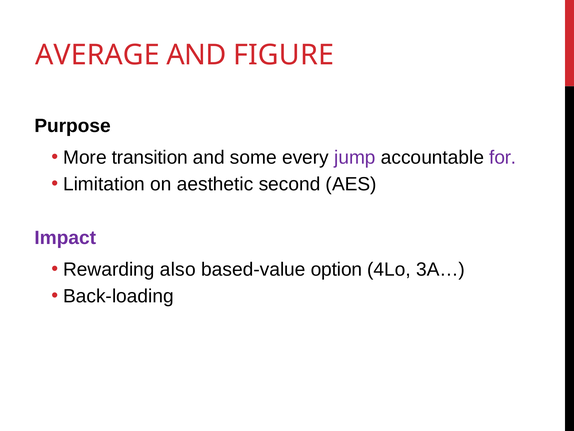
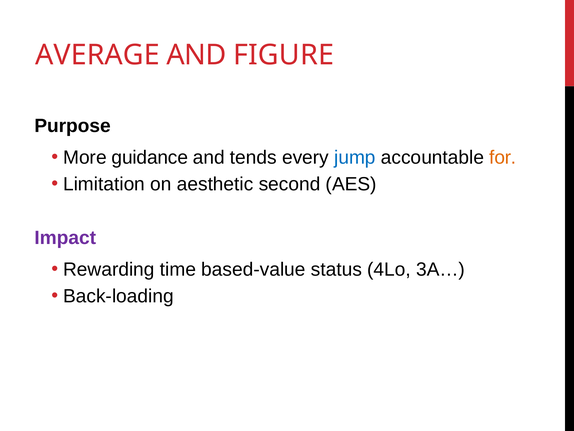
transition: transition -> guidance (150, 157)
some: some -> tends (253, 157)
jump colour: purple -> blue (355, 157)
for colour: purple -> orange (503, 157)
also: also -> time (178, 269)
option: option -> status (336, 269)
